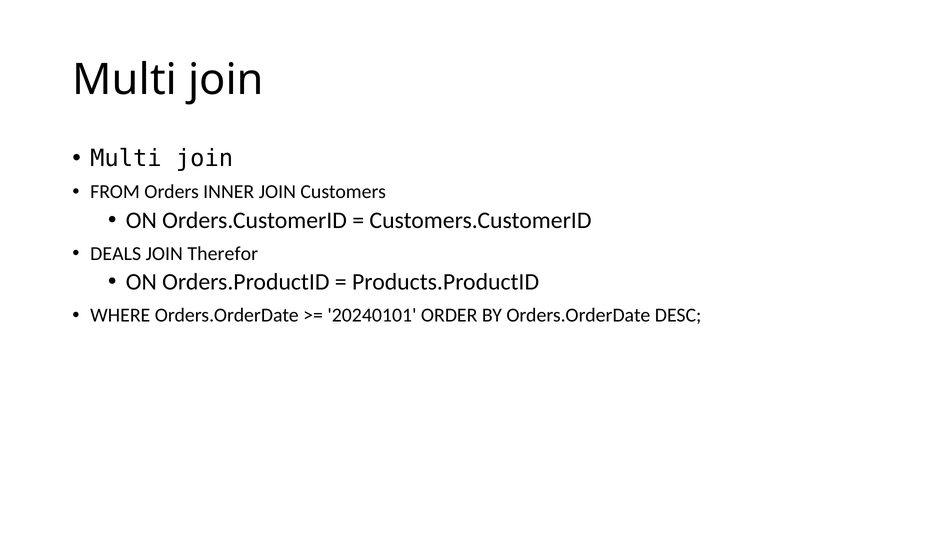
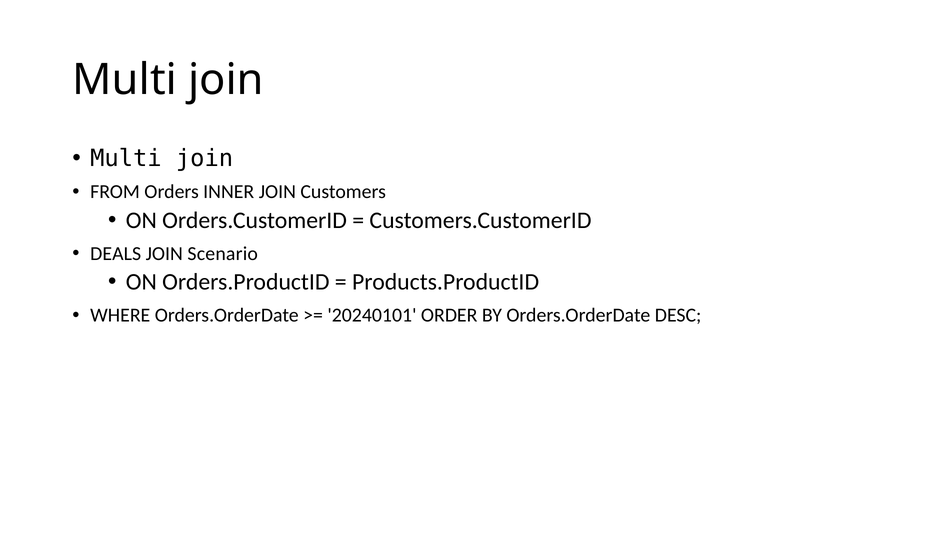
Therefor: Therefor -> Scenario (223, 254)
